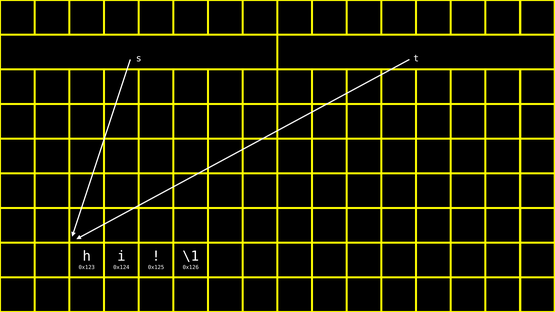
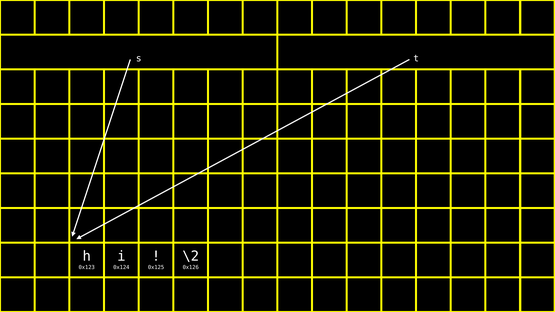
\1: \1 -> \2 (191, 257)
